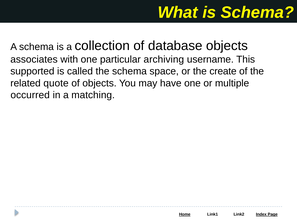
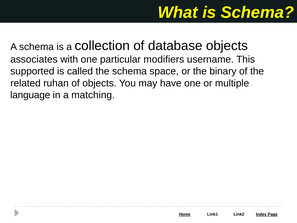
archiving: archiving -> modifiers (164, 59)
create: create -> binary (223, 71)
quote: quote -> ruhan (56, 83)
occurred: occurred -> language (30, 95)
